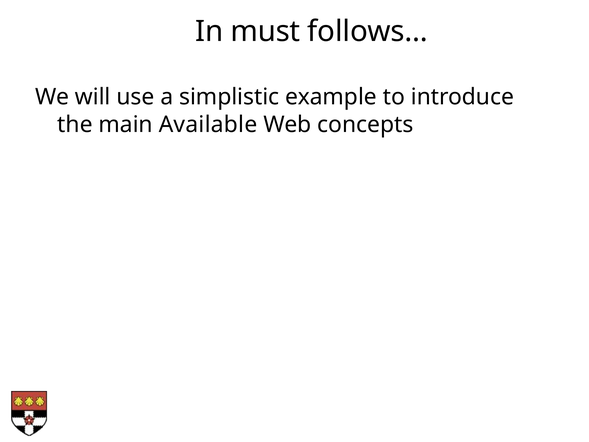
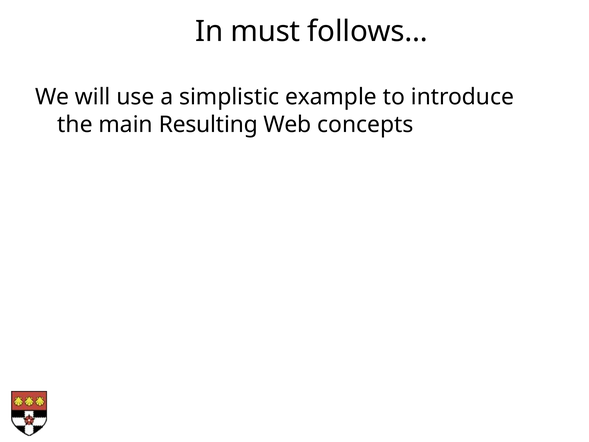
Available: Available -> Resulting (208, 124)
